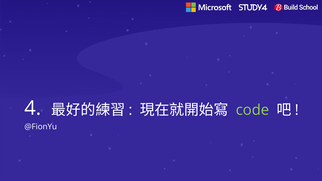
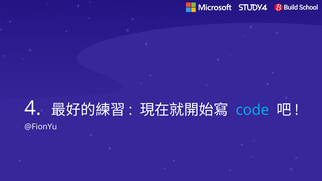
code colour: light green -> light blue (252, 110)
